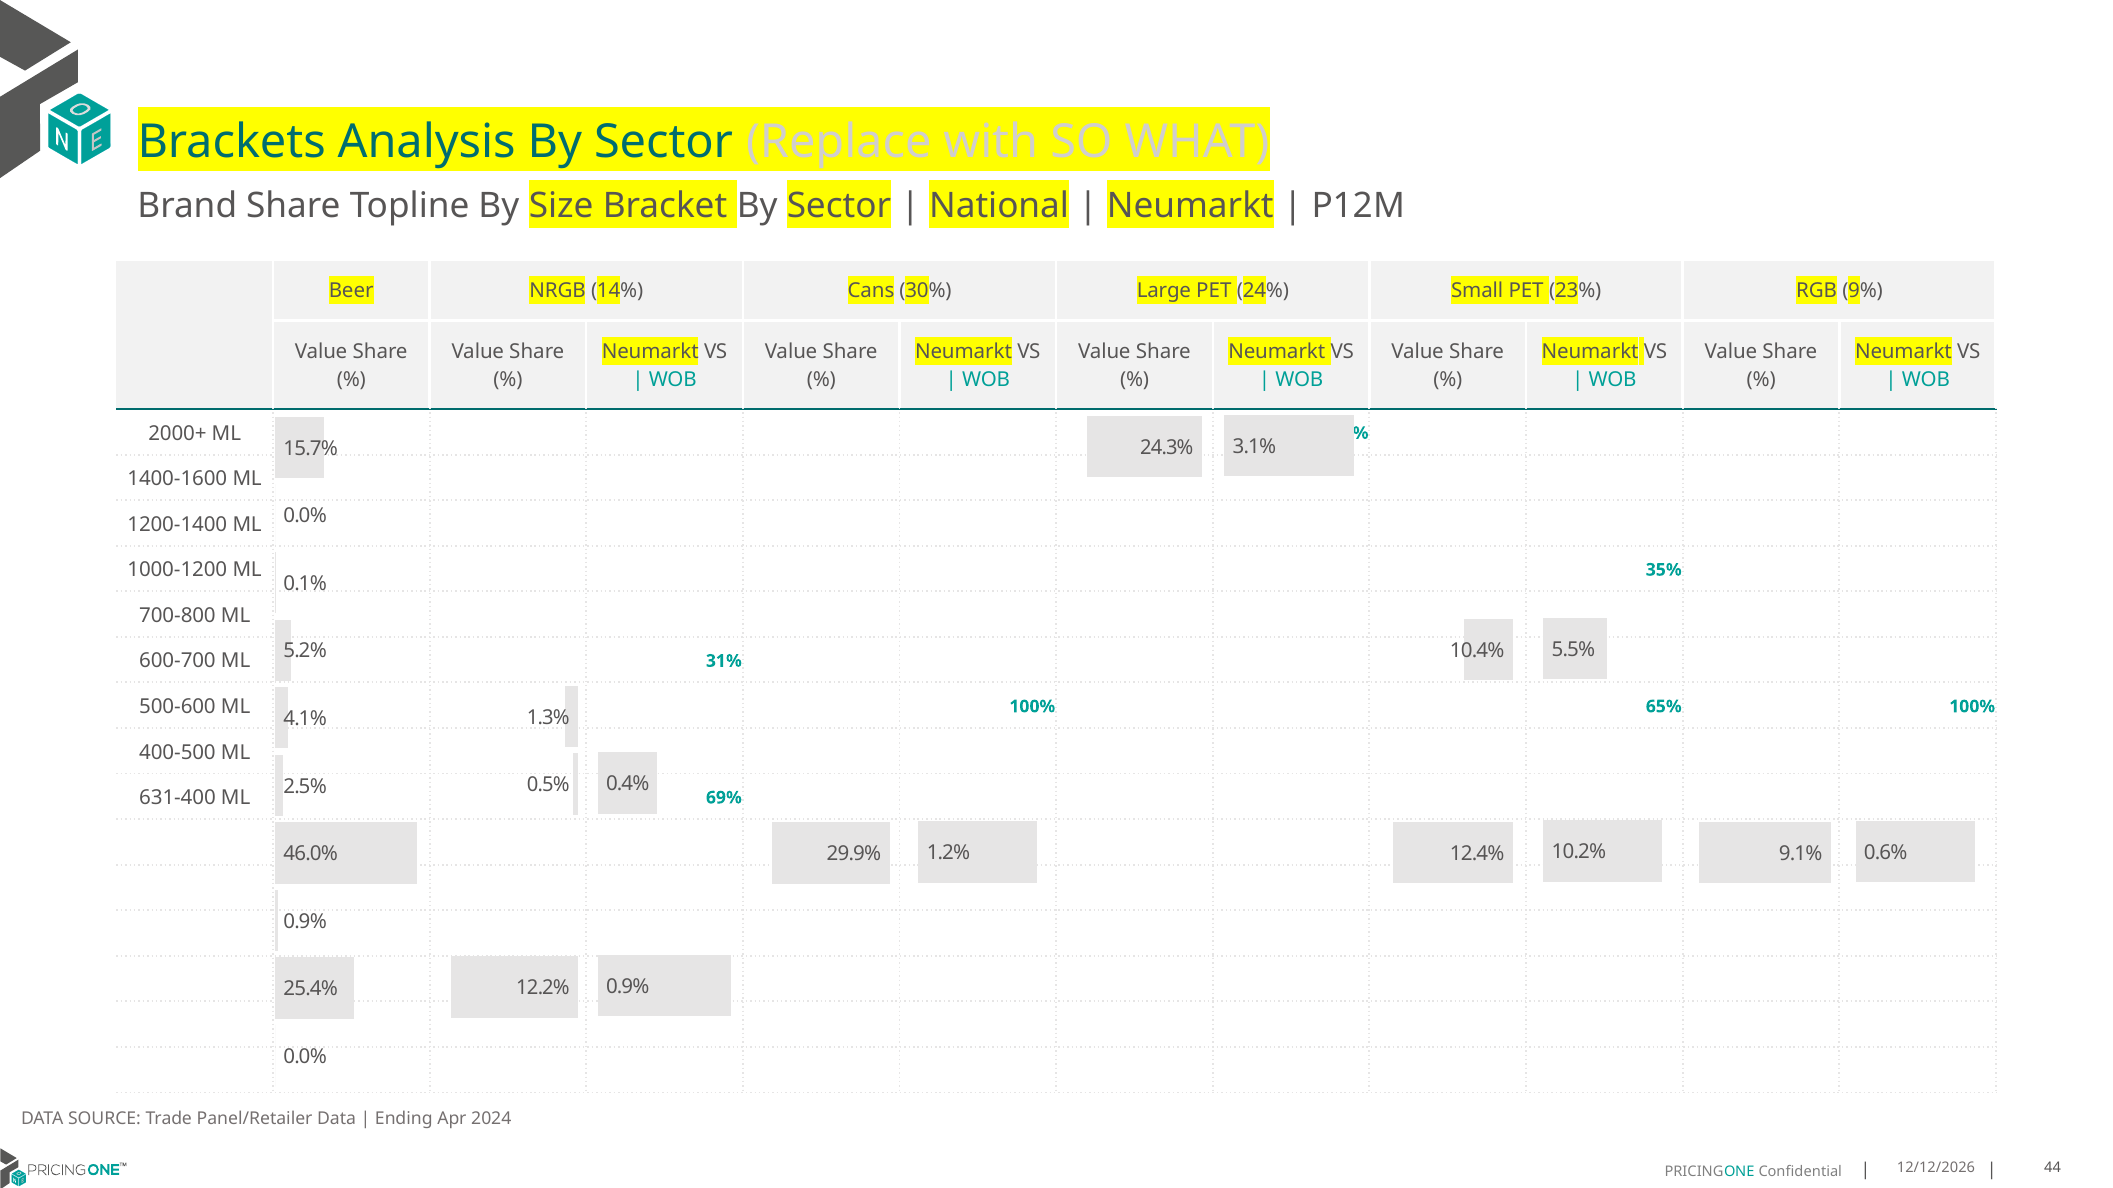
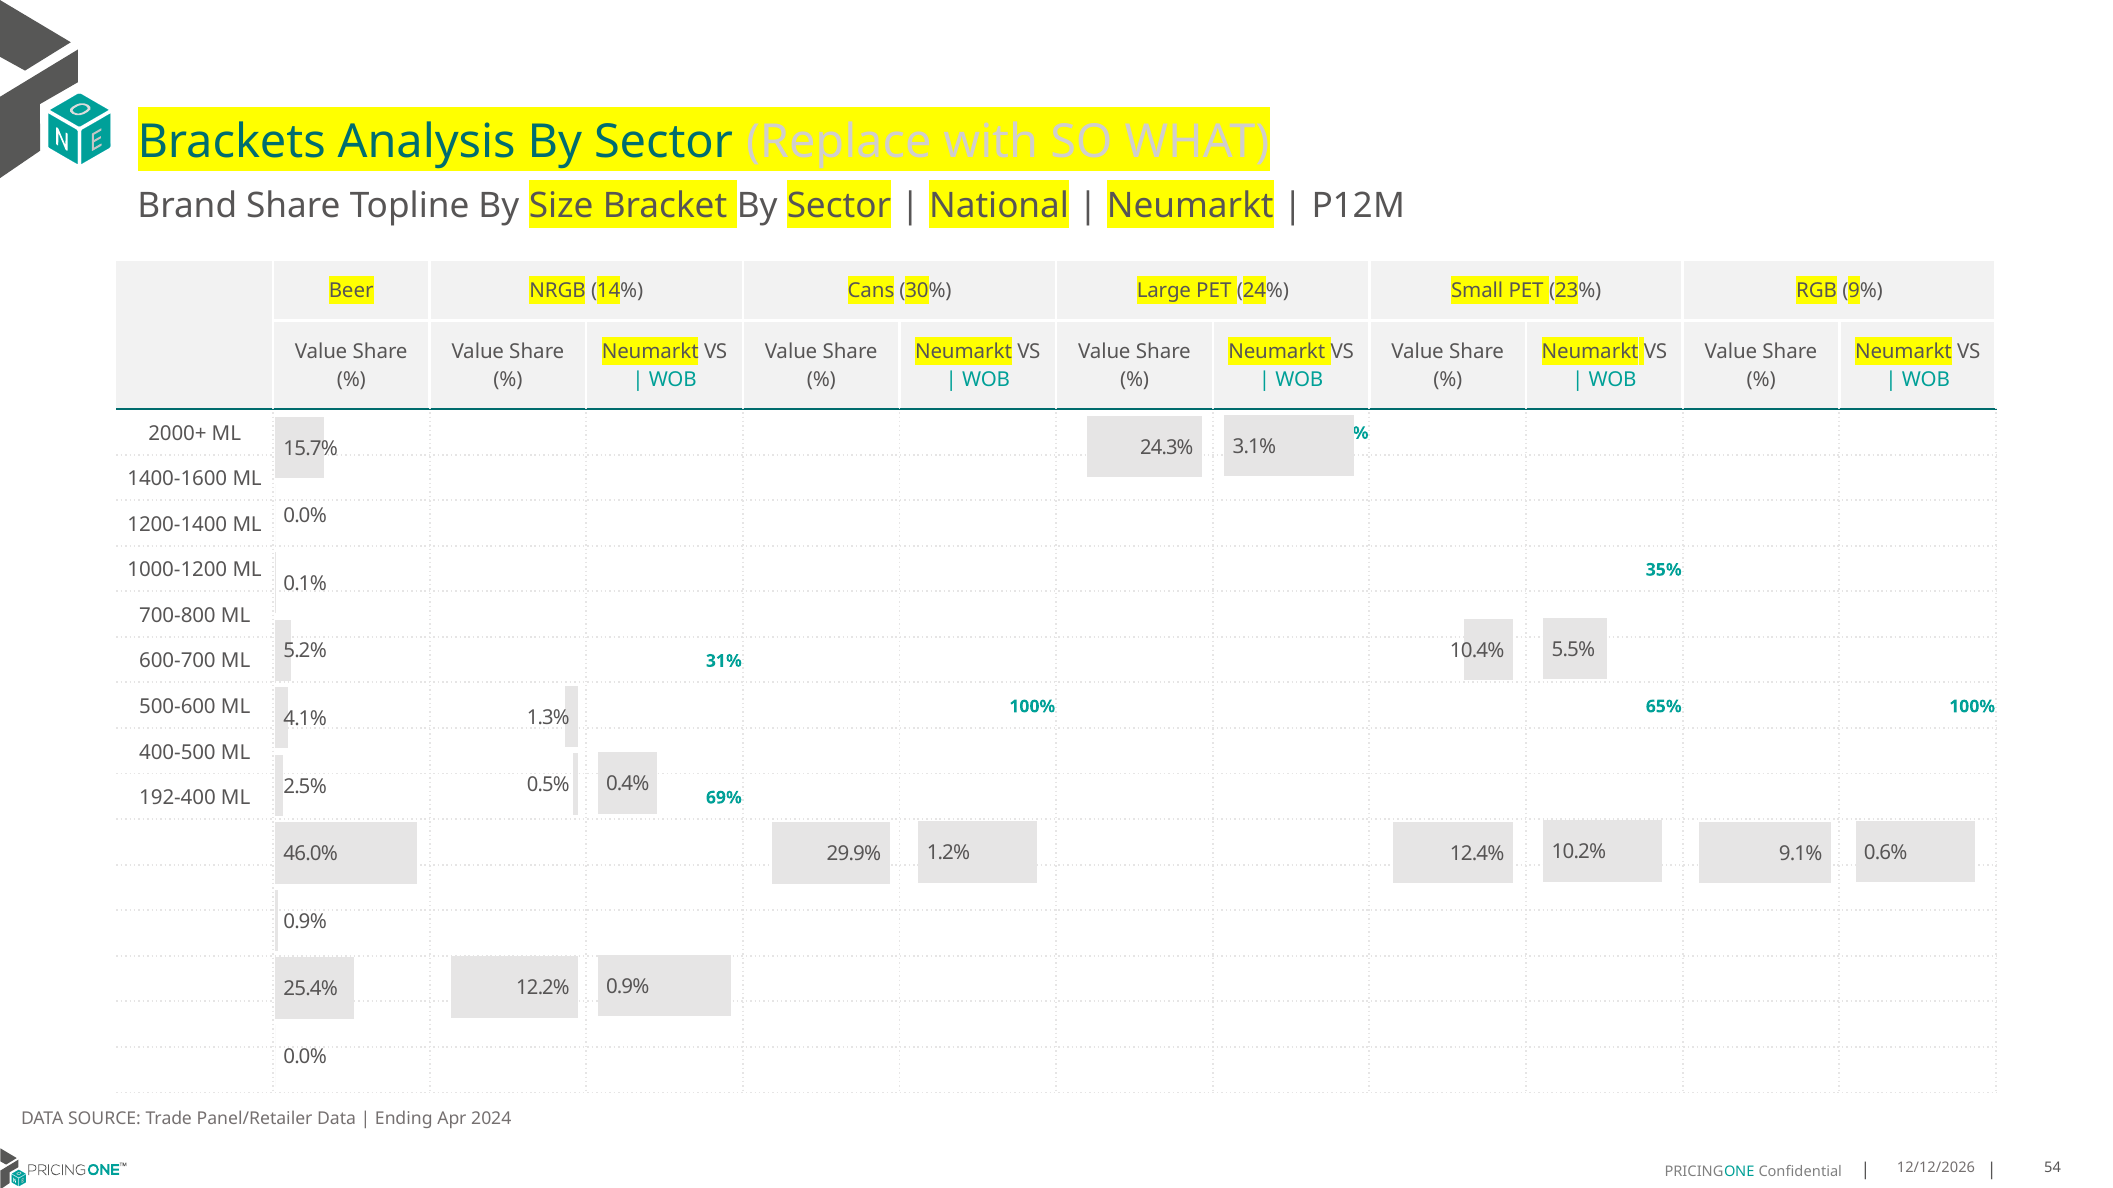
631-400: 631-400 -> 192-400 (178, 798)
44: 44 -> 54 (2053, 1169)
